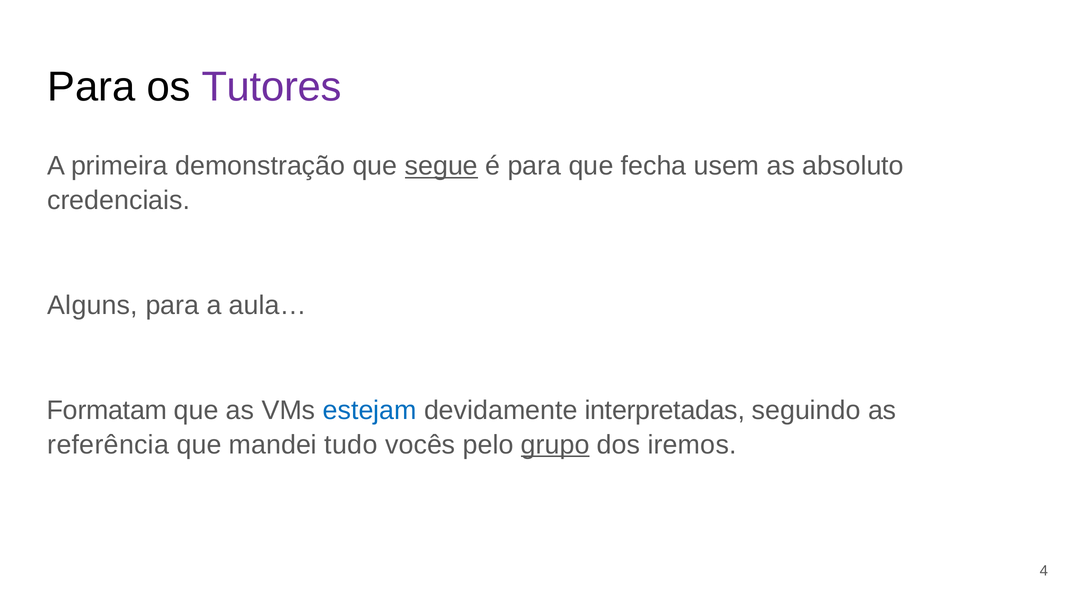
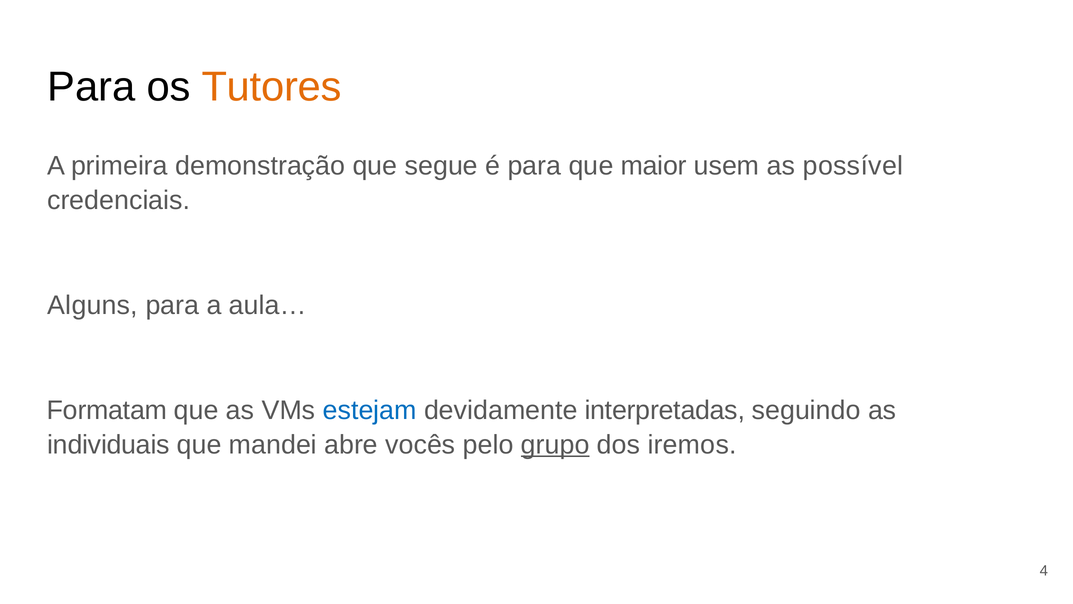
Tutores colour: purple -> orange (272, 87)
segue underline: present -> none (441, 166)
fecha: fecha -> maior (654, 166)
absoluto: absoluto -> possível (853, 166)
referência: referência -> individuais (108, 444)
tudo: tudo -> abre (351, 444)
